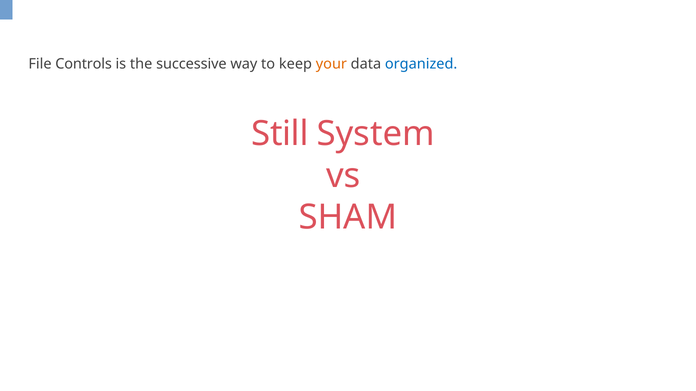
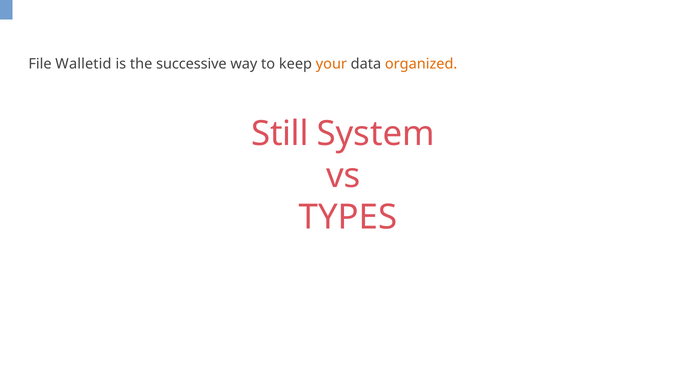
Controls: Controls -> Walletid (83, 64)
organized colour: blue -> orange (421, 64)
SHAM: SHAM -> TYPES (348, 218)
